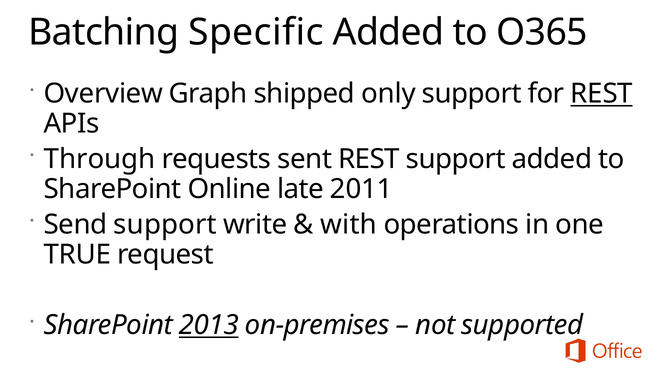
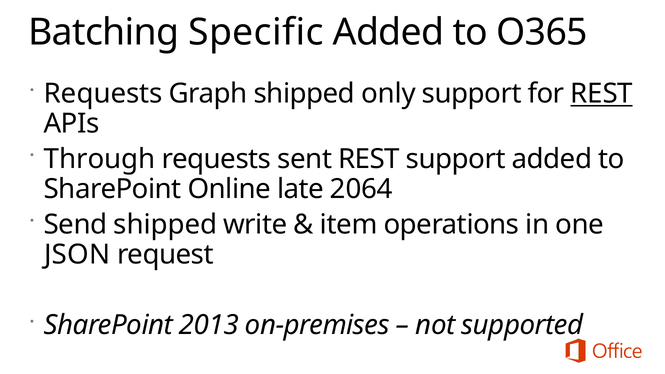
Overview: Overview -> Requests (103, 94)
2011: 2011 -> 2064 (361, 189)
Send support: support -> shipped (165, 225)
with: with -> item (349, 225)
TRUE: TRUE -> JSON (77, 255)
2013 underline: present -> none (209, 325)
